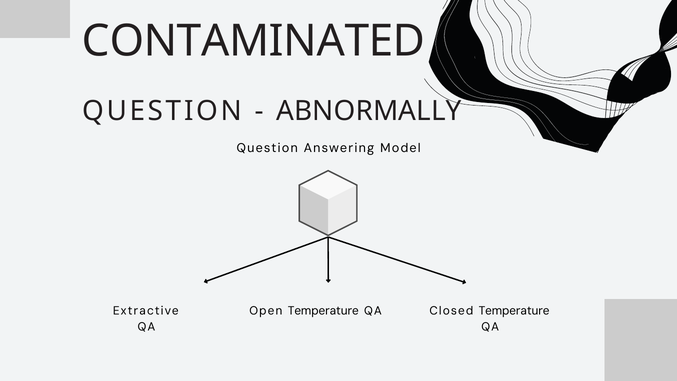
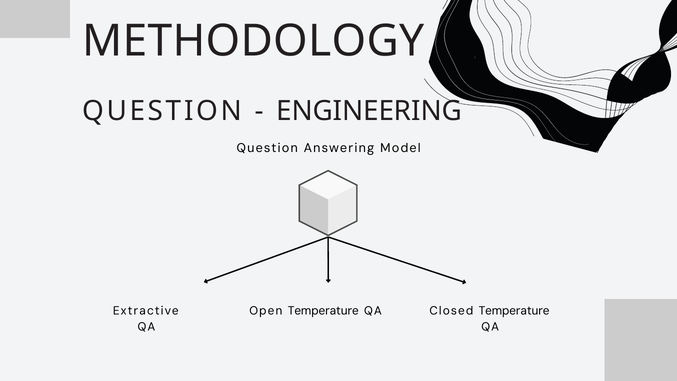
CONTAMINATED: CONTAMINATED -> METHODOLOGY (253, 41)
ABNORMALLY: ABNORMALLY -> ENGINEERING (369, 111)
